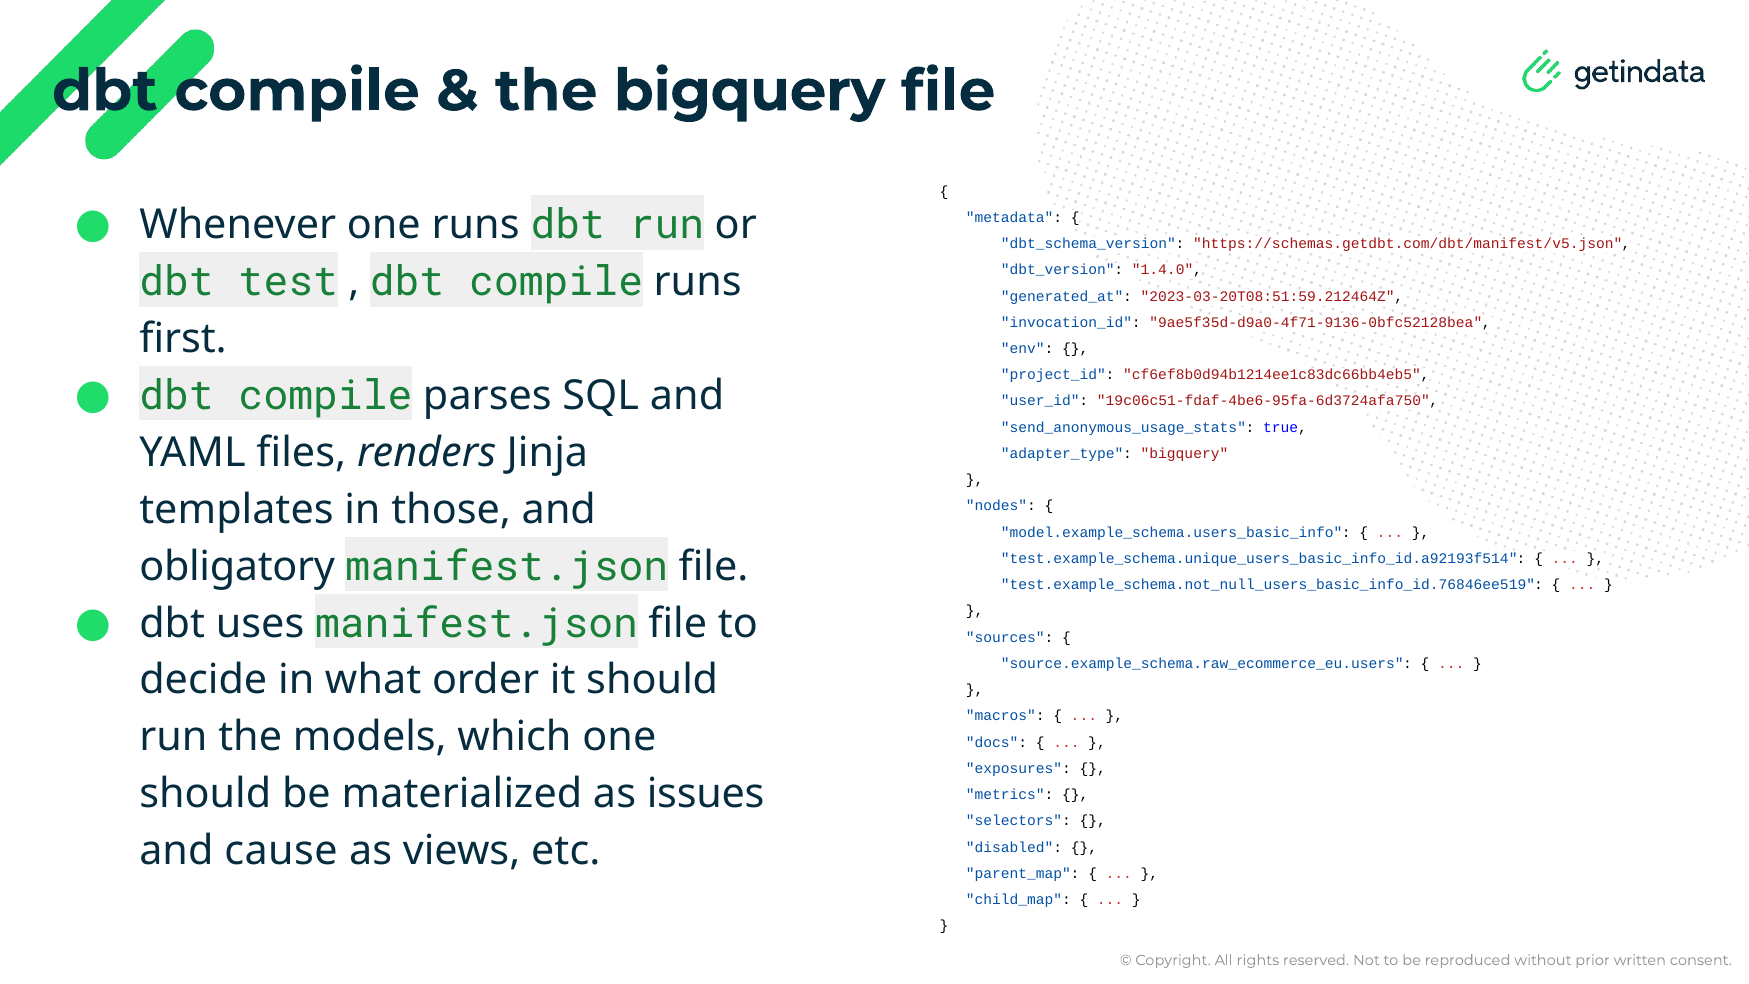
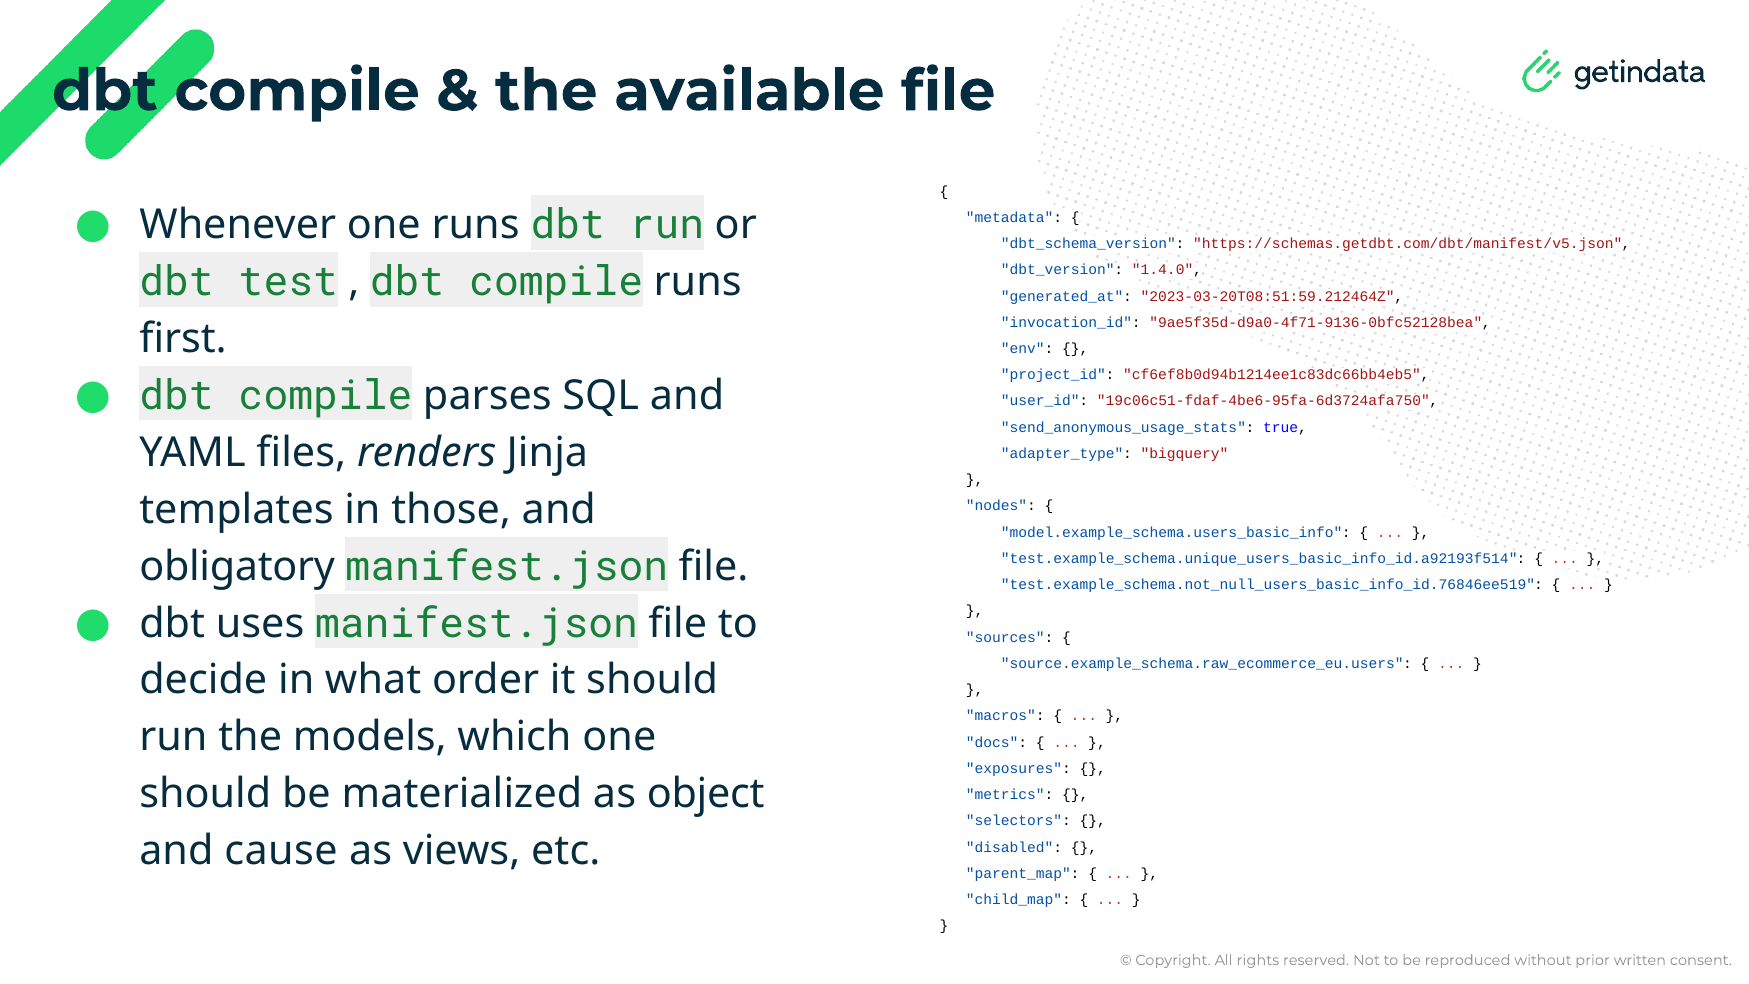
the bigquery: bigquery -> available (749, 91)
issues: issues -> object (706, 794)
